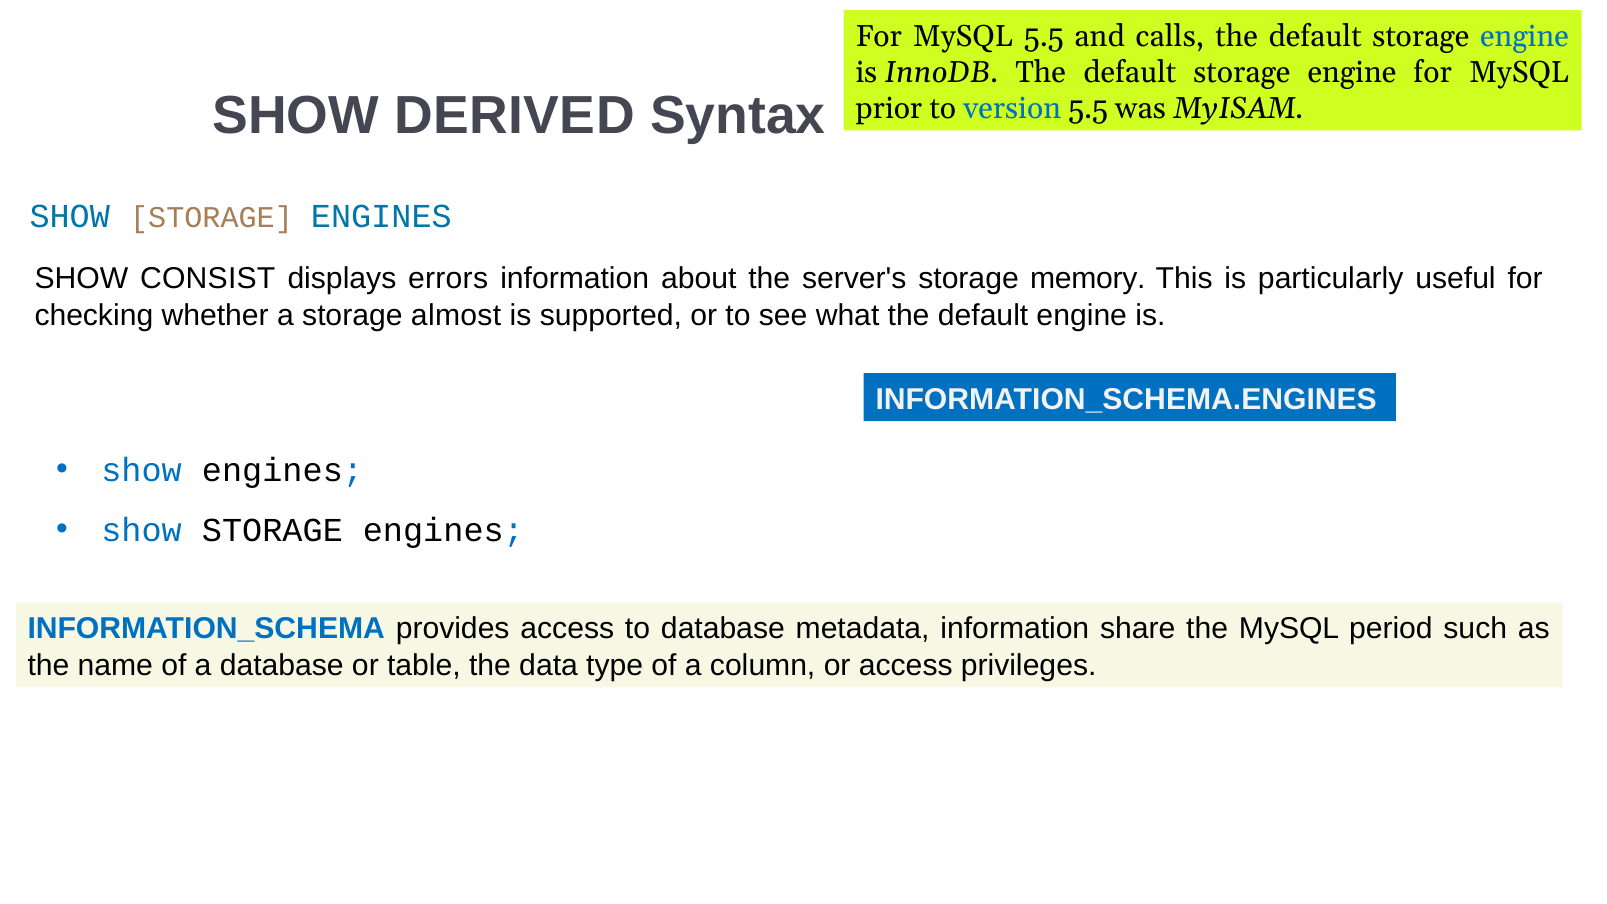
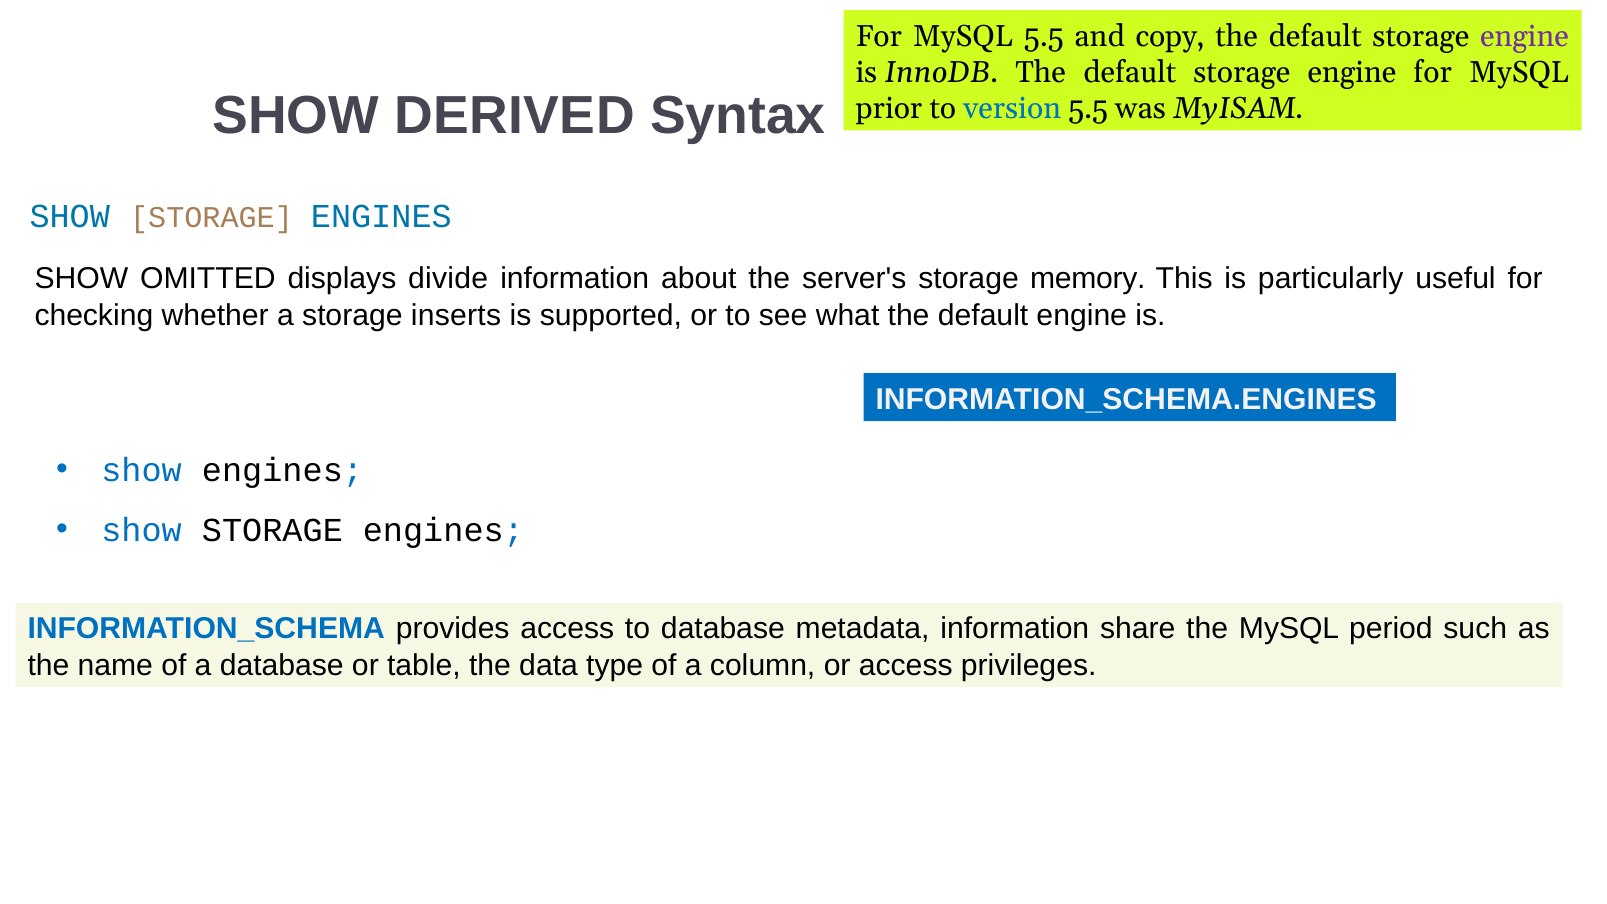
calls: calls -> copy (1170, 36)
engine colour: blue -> purple (1524, 36)
CONSIST: CONSIST -> OMITTED (208, 279)
errors: errors -> divide (448, 279)
almost: almost -> inserts (456, 315)
